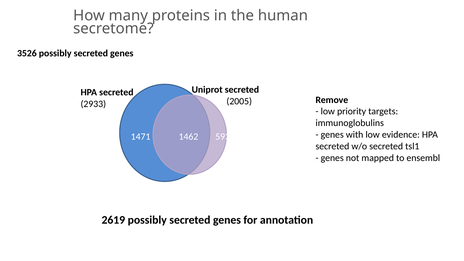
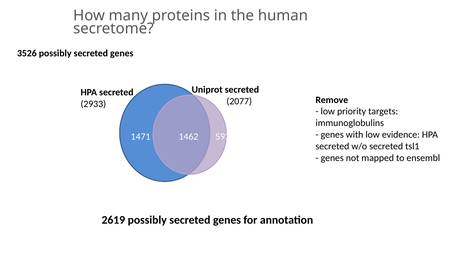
2005: 2005 -> 2077 (239, 101)
